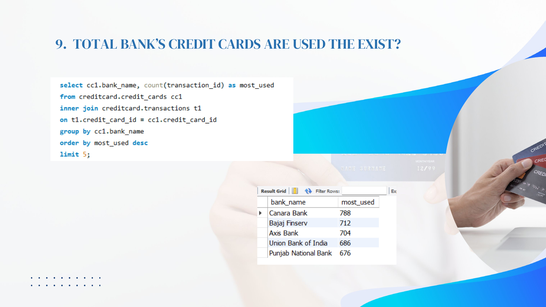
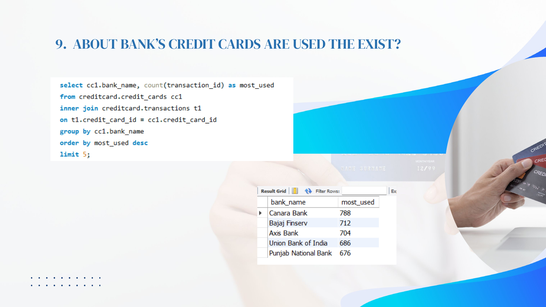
TOTAL: TOTAL -> ABOUT (95, 44)
